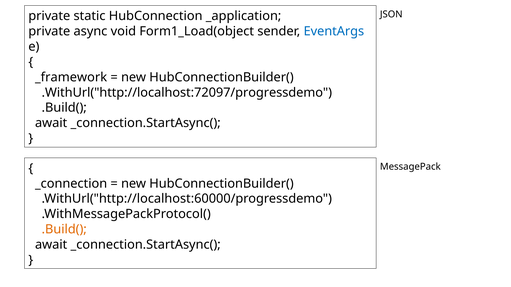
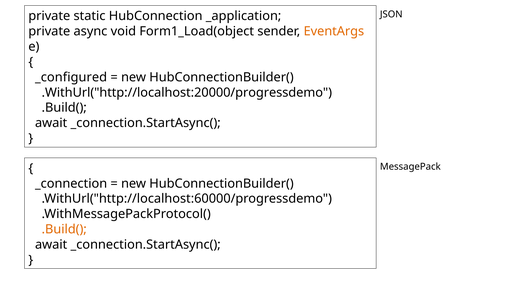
EventArgs colour: blue -> orange (334, 31)
_framework: _framework -> _configured (71, 77)
.WithUrl("http://localhost:72097/progressdemo: .WithUrl("http://localhost:72097/progressdemo -> .WithUrl("http://localhost:20000/progressdemo (187, 93)
